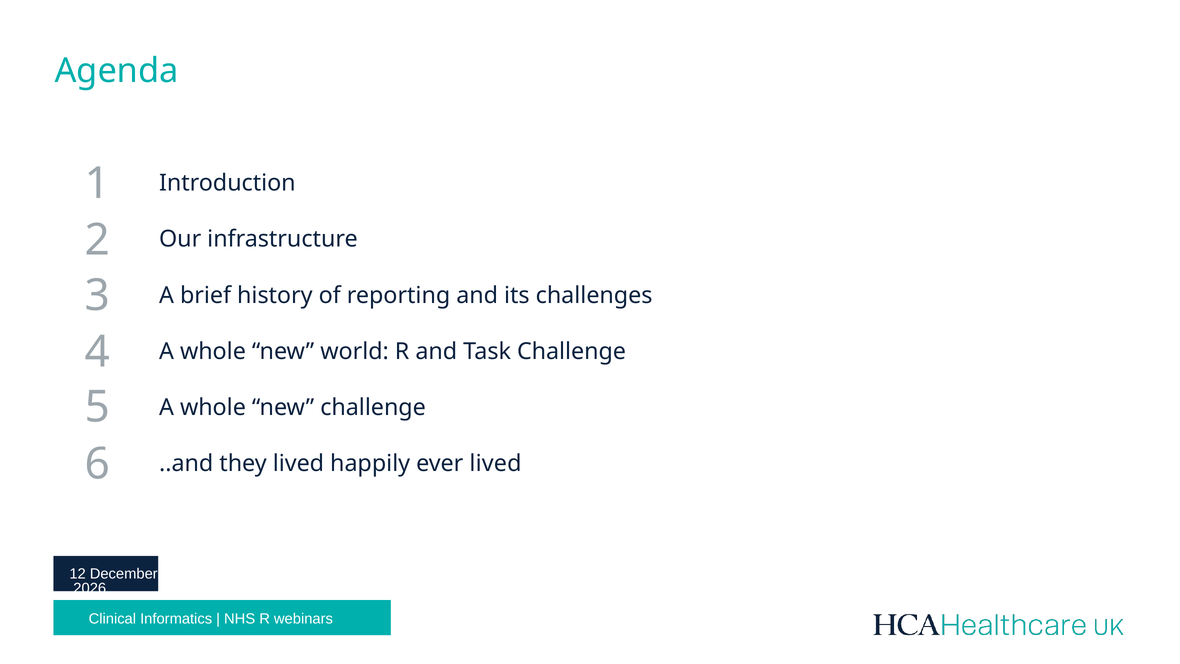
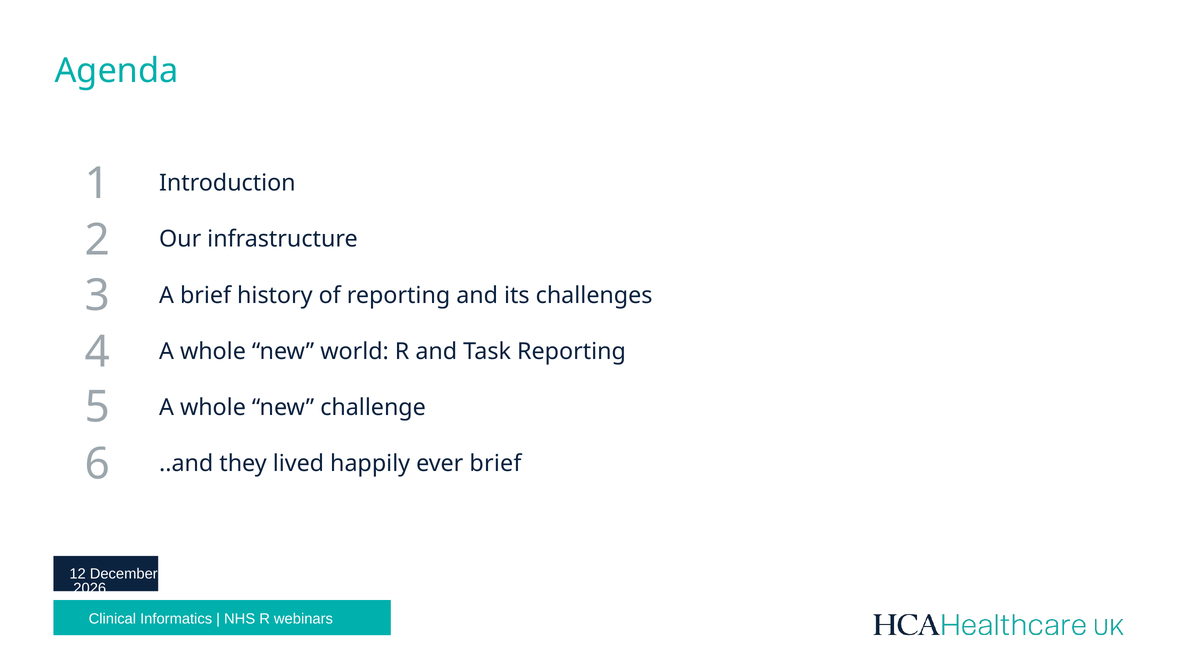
Task Challenge: Challenge -> Reporting (571, 351)
ever lived: lived -> brief (495, 463)
